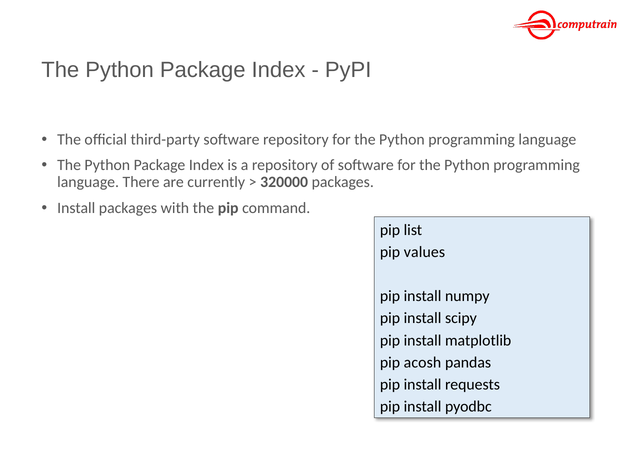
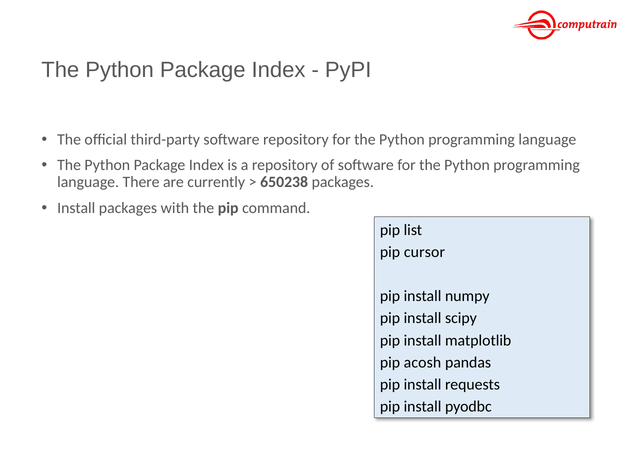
320000: 320000 -> 650238 (284, 182)
values: values -> cursor (424, 252)
